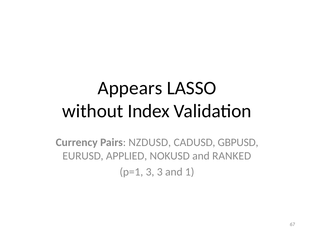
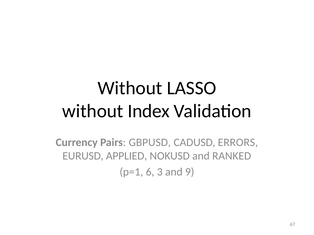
Appears: Appears -> Without (130, 88)
NZDUSD: NZDUSD -> GBPUSD (150, 143)
GBPUSD: GBPUSD -> ERRORS (238, 143)
p=1 3: 3 -> 6 (150, 172)
1: 1 -> 9 (190, 172)
